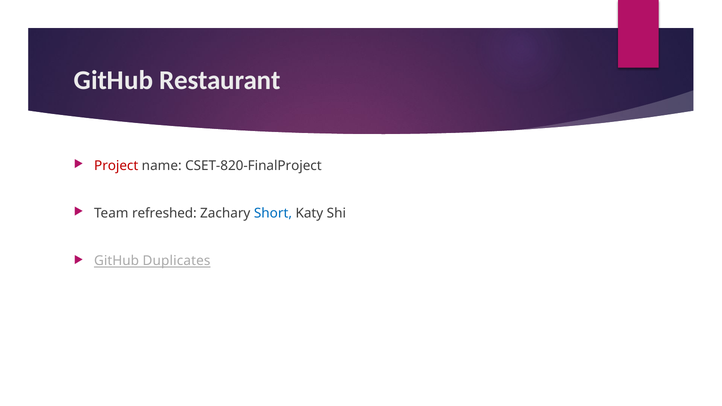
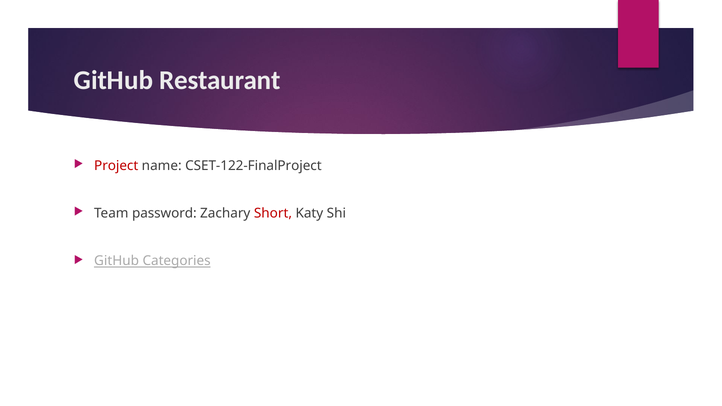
CSET-820-FinalProject: CSET-820-FinalProject -> CSET-122-FinalProject (253, 166)
refreshed: refreshed -> password (164, 213)
Short colour: blue -> red (273, 213)
Duplicates: Duplicates -> Categories (177, 261)
